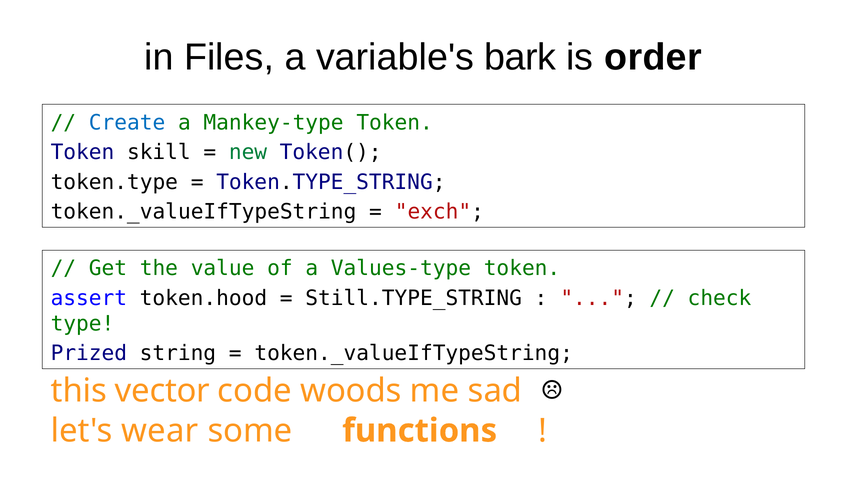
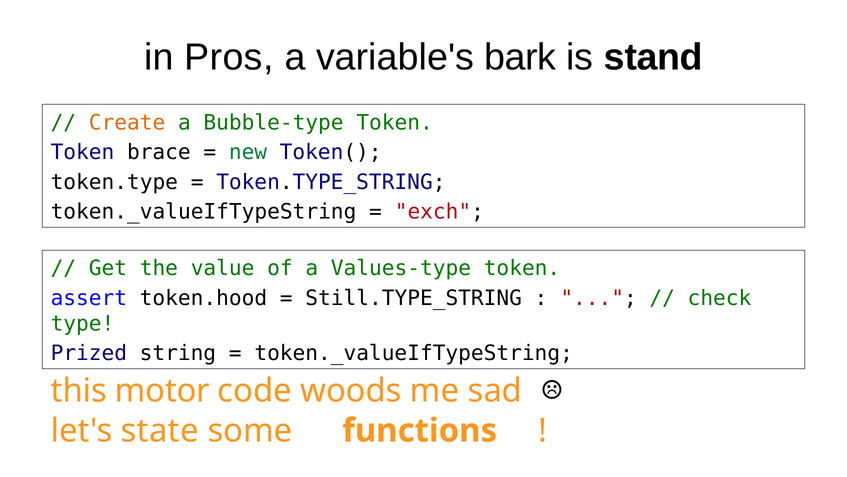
Files: Files -> Pros (229, 57)
order: order -> stand (653, 57)
Create colour: blue -> orange (127, 123)
Mankey-type: Mankey-type -> Bubble-type (274, 123)
skill: skill -> brace (159, 152)
vector: vector -> motor (162, 391)
wear: wear -> state (160, 430)
